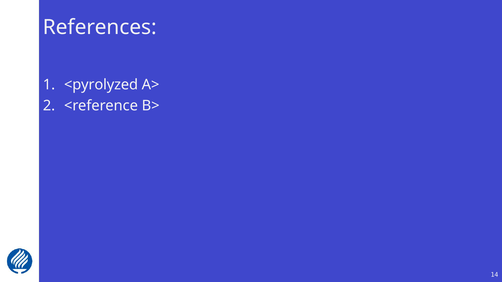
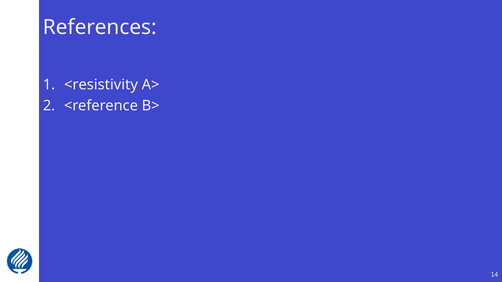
<pyrolyzed: <pyrolyzed -> <resistivity (101, 85)
